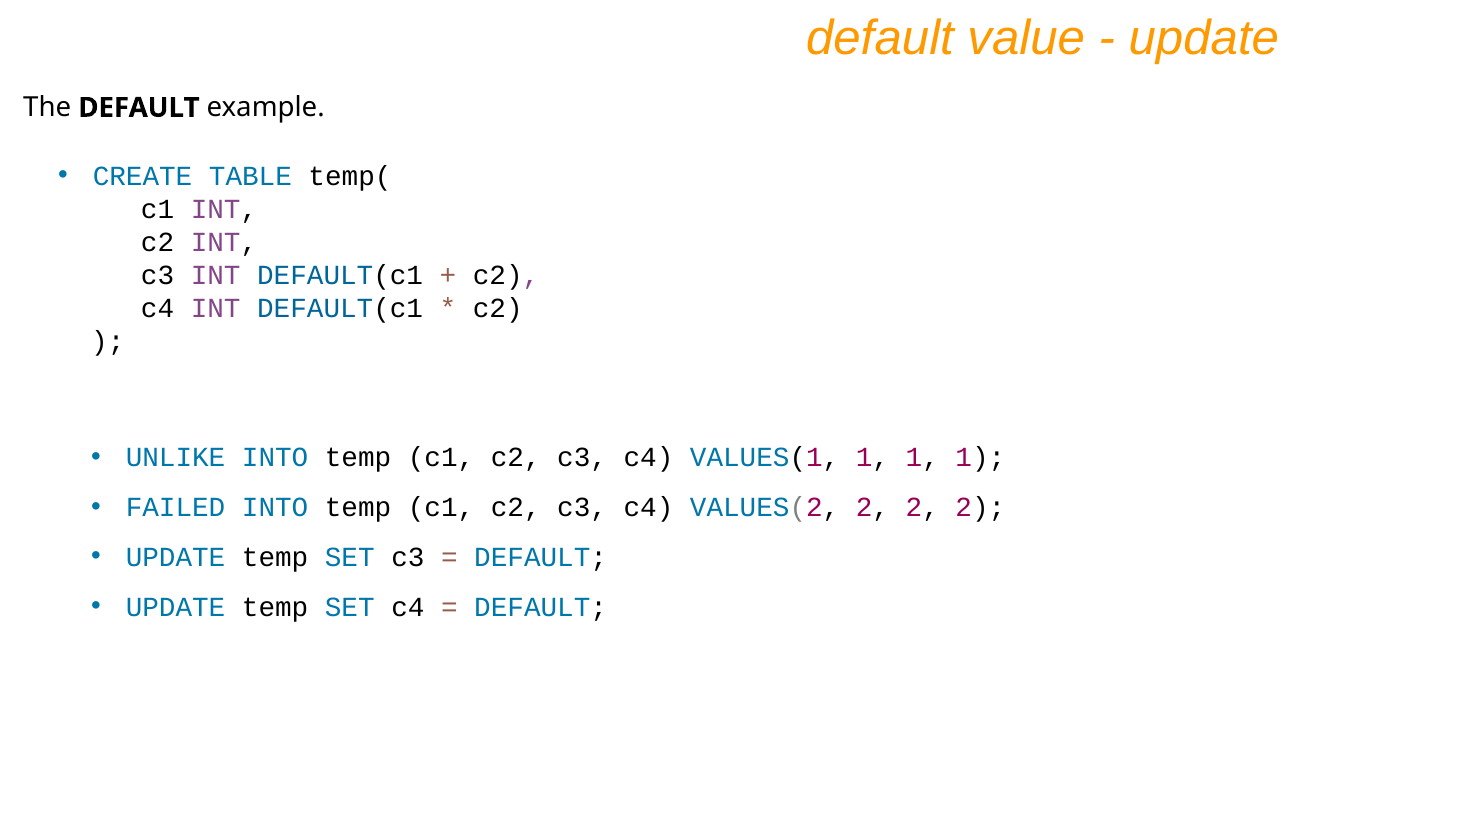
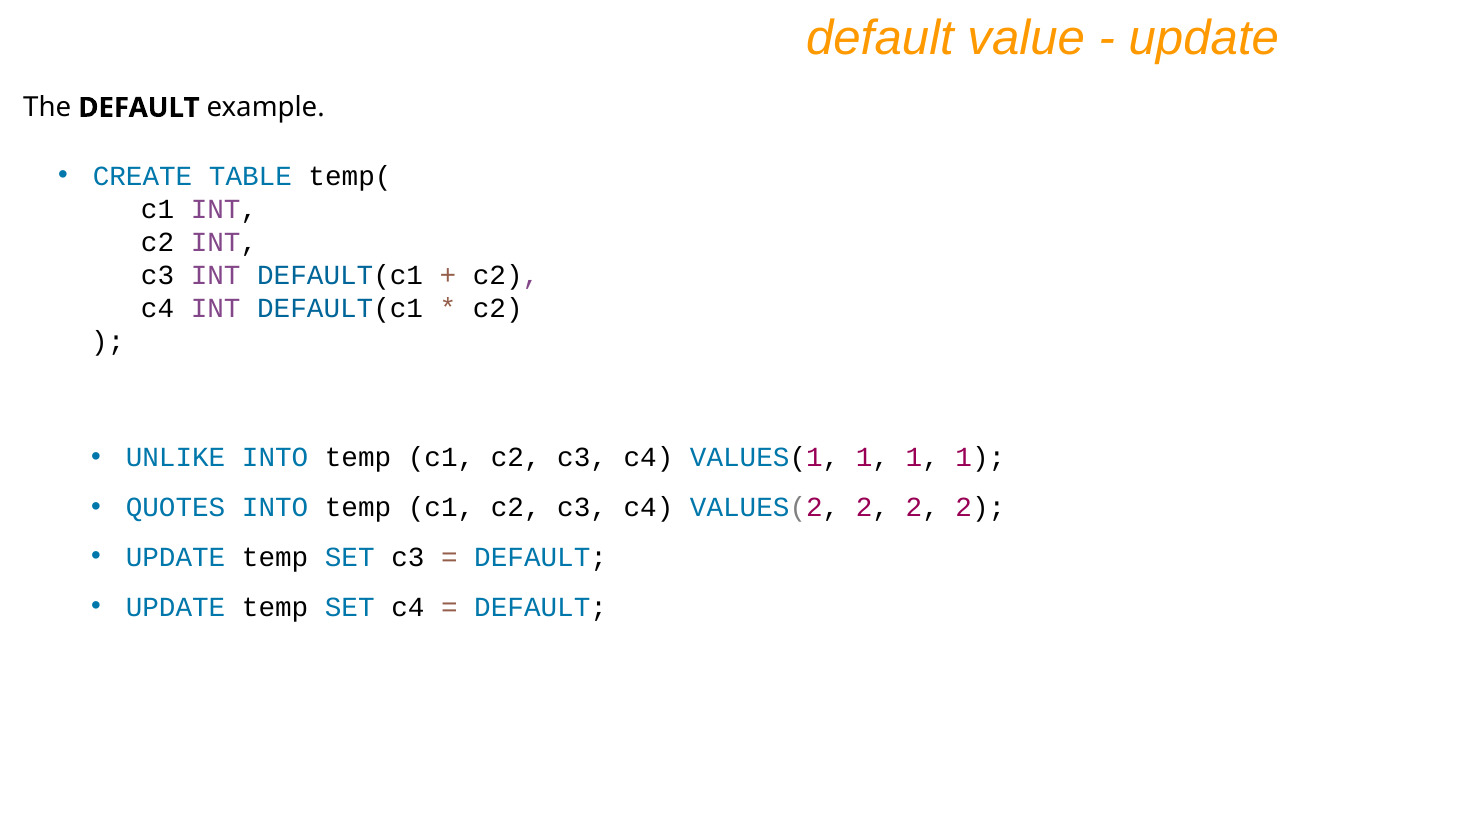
FAILED: FAILED -> QUOTES (176, 508)
